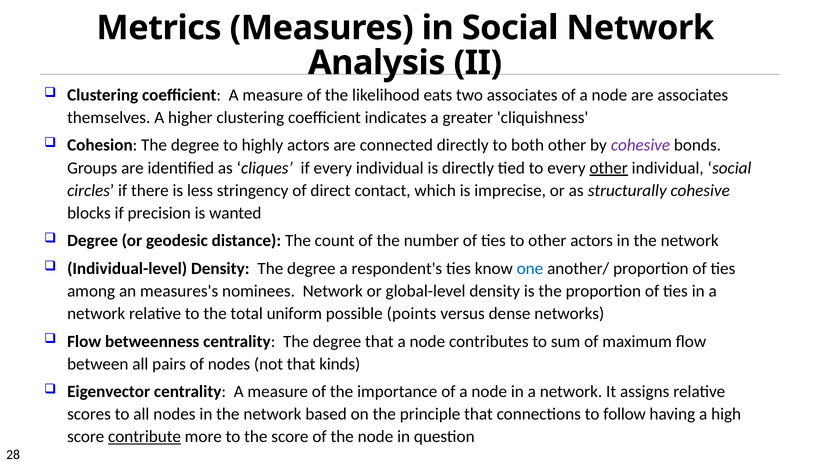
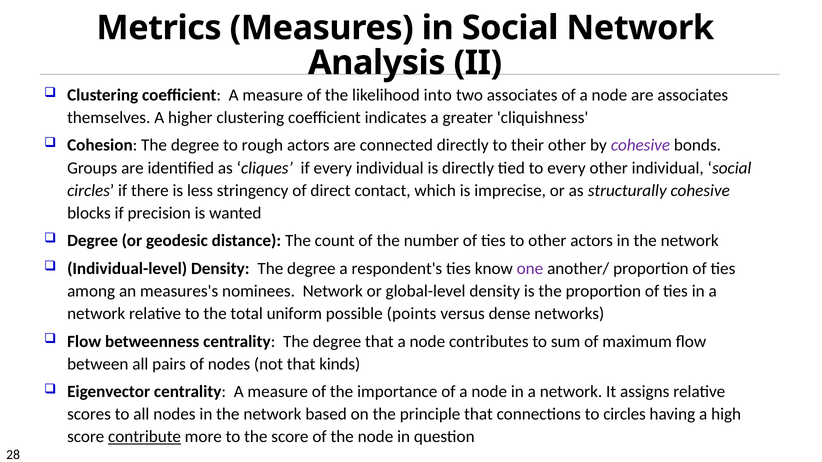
eats: eats -> into (438, 95)
highly: highly -> rough (262, 145)
both: both -> their (528, 145)
other underline: present -> none (609, 168)
one colour: blue -> purple (530, 269)
to follow: follow -> circles (625, 415)
